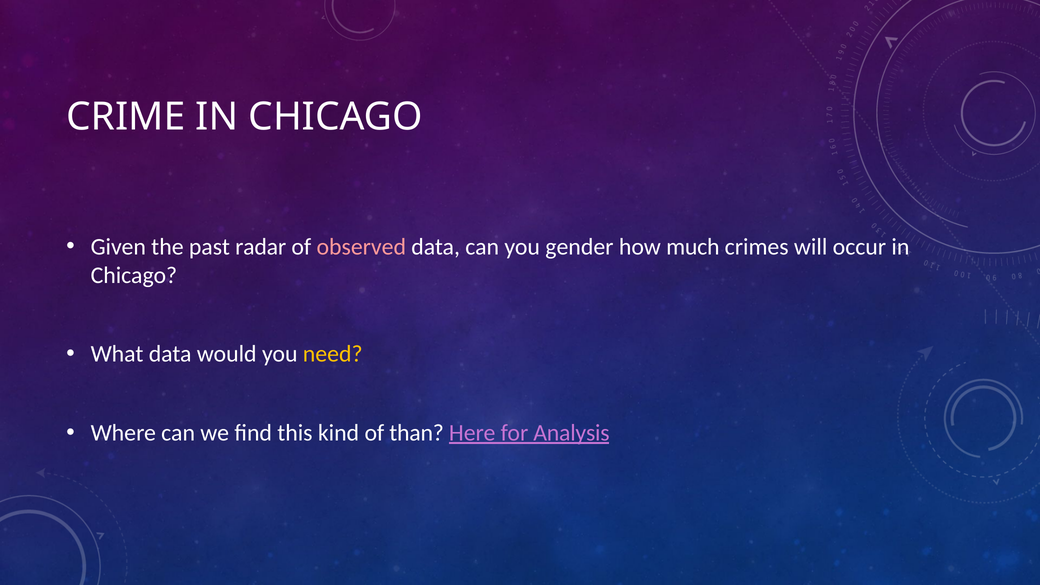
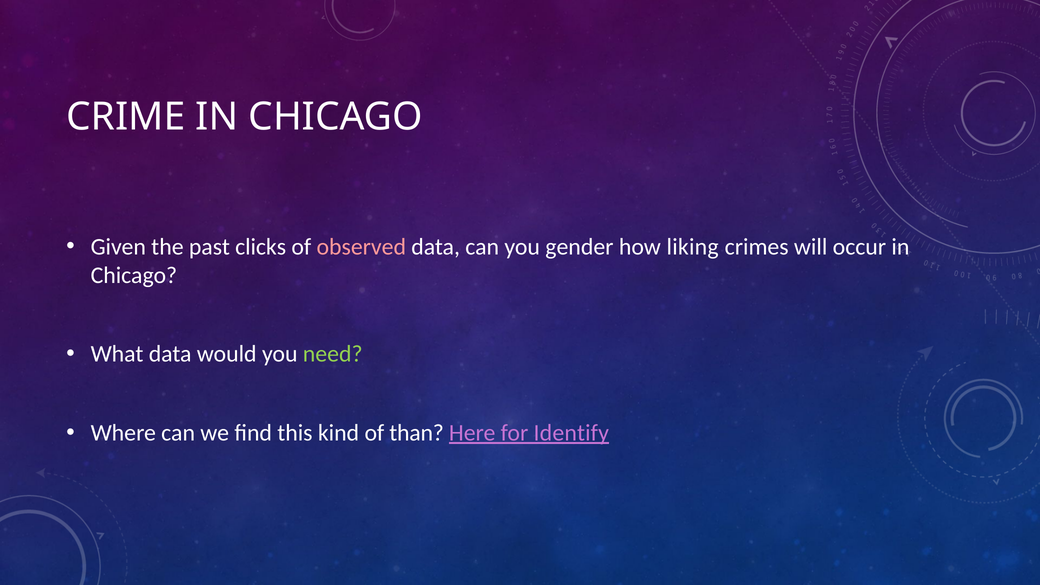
radar: radar -> clicks (261, 247)
much: much -> liking (693, 247)
need colour: yellow -> light green (333, 354)
Analysis: Analysis -> Identify (571, 433)
